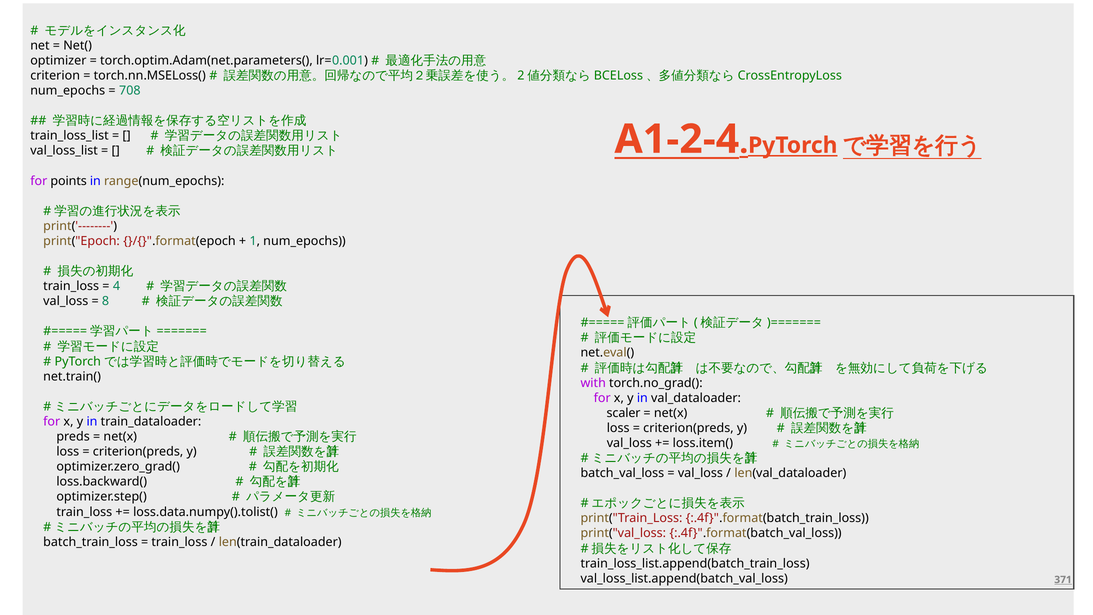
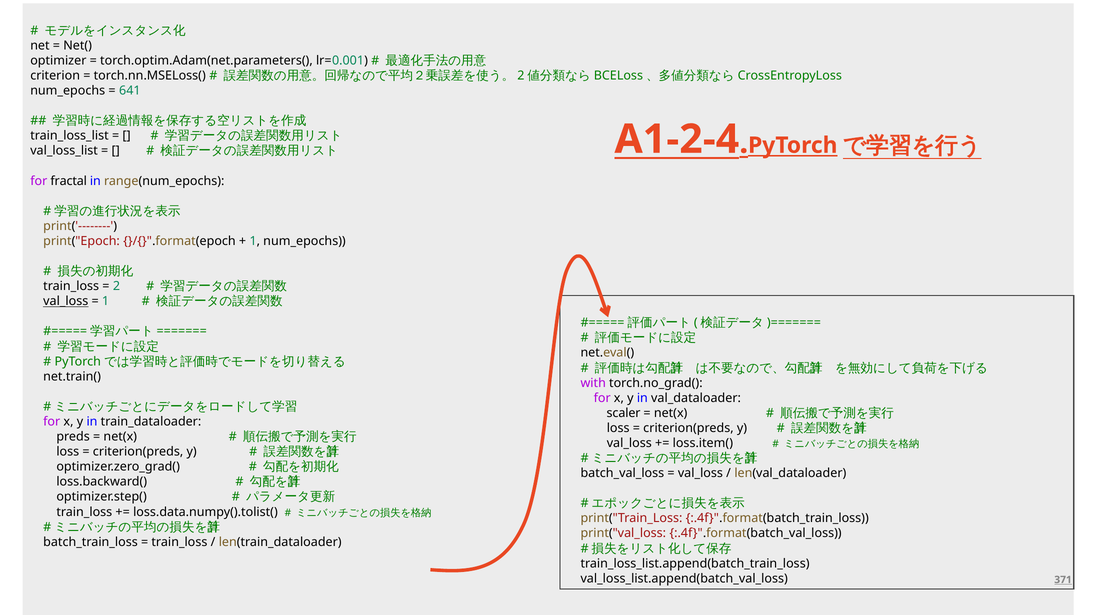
708: 708 -> 641 (130, 91)
points: points -> fractal (69, 181)
4: 4 -> 2 (117, 286)
val_loss underline: none -> present (66, 301)
8: 8 -> 1 (106, 301)
